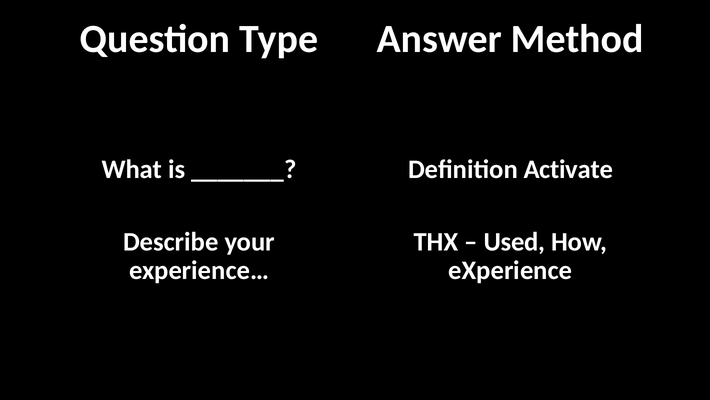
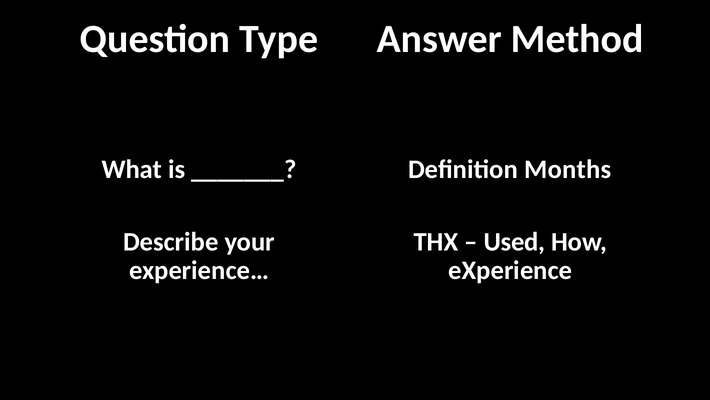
Activate: Activate -> Months (568, 169)
